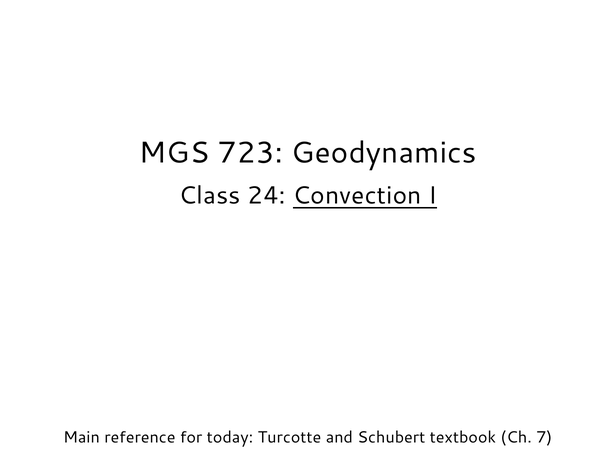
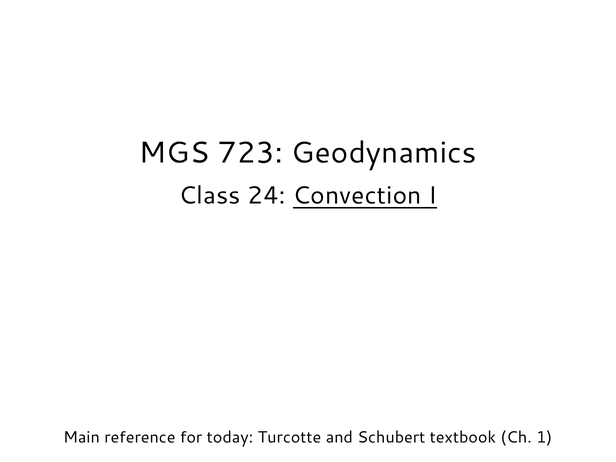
7: 7 -> 1 (544, 437)
